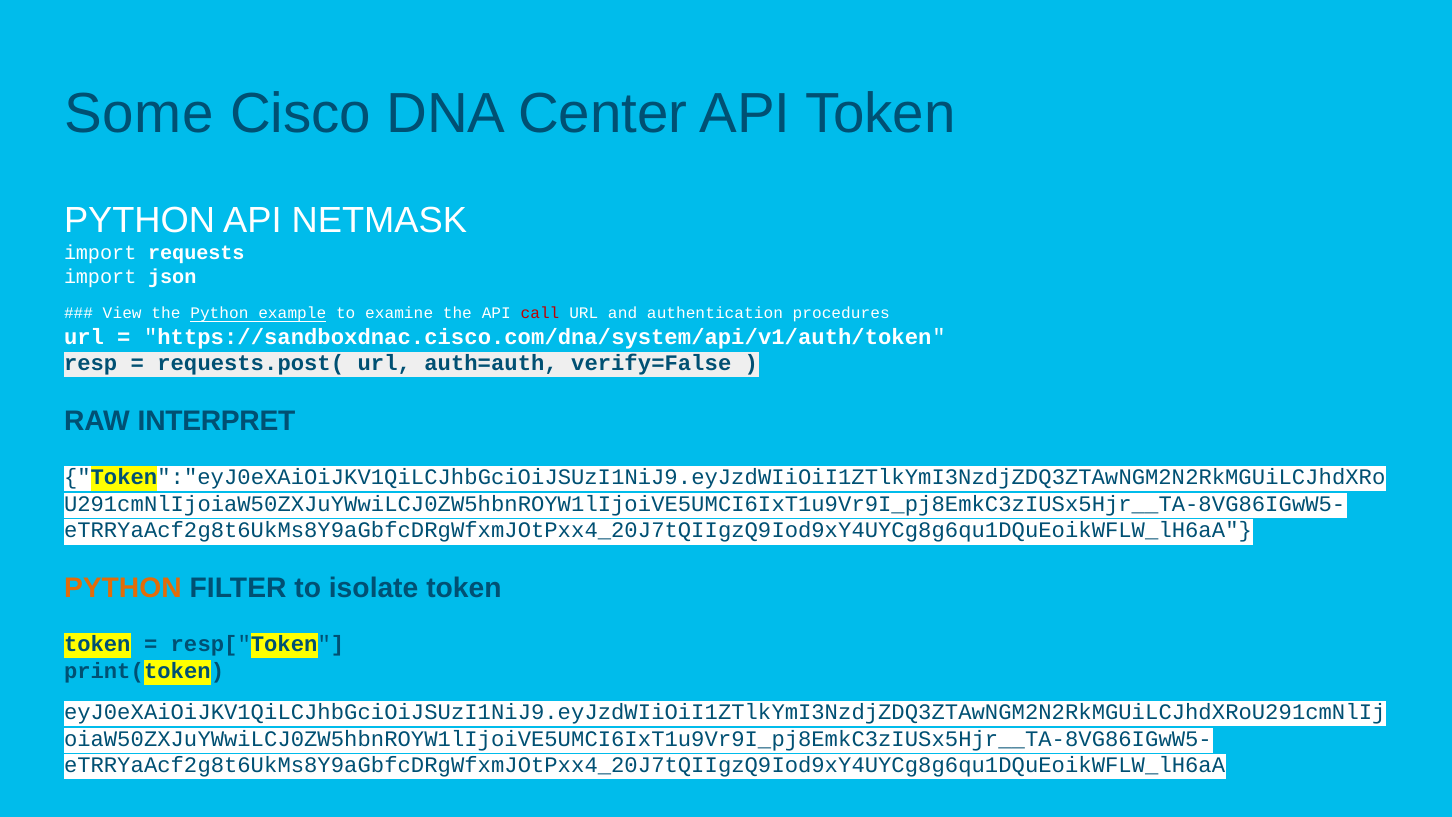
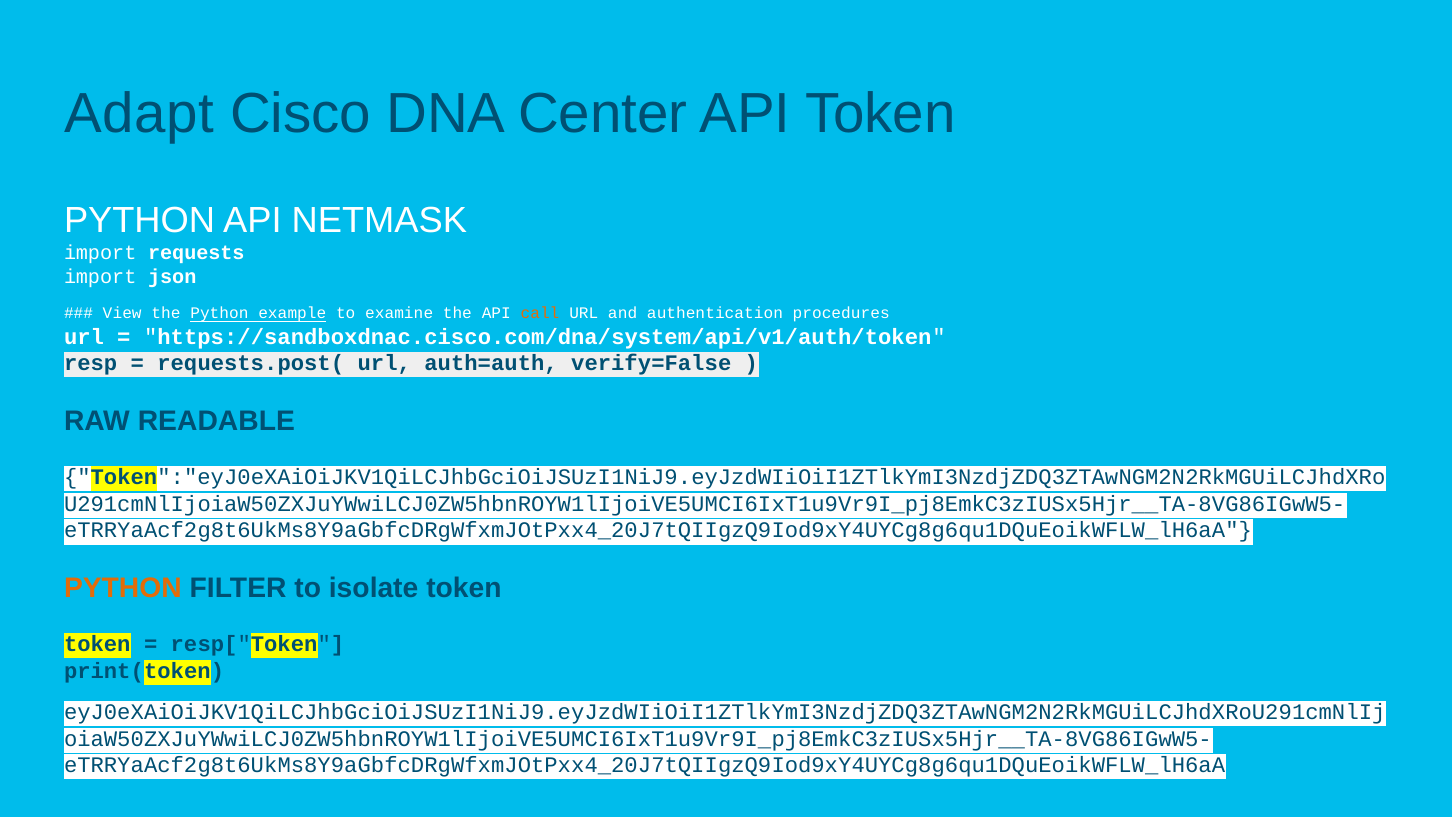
Some: Some -> Adapt (139, 114)
call colour: red -> orange (540, 313)
INTERPRET: INTERPRET -> READABLE (216, 421)
